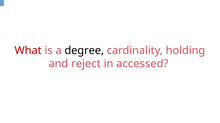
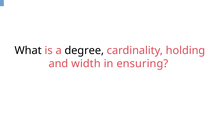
What colour: red -> black (28, 51)
reject: reject -> width (86, 64)
accessed: accessed -> ensuring (142, 64)
